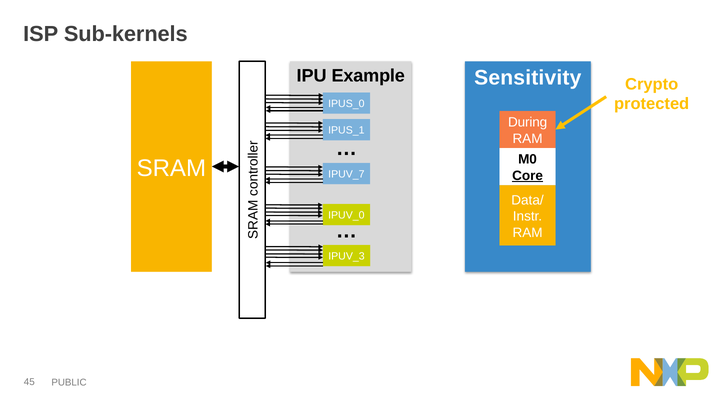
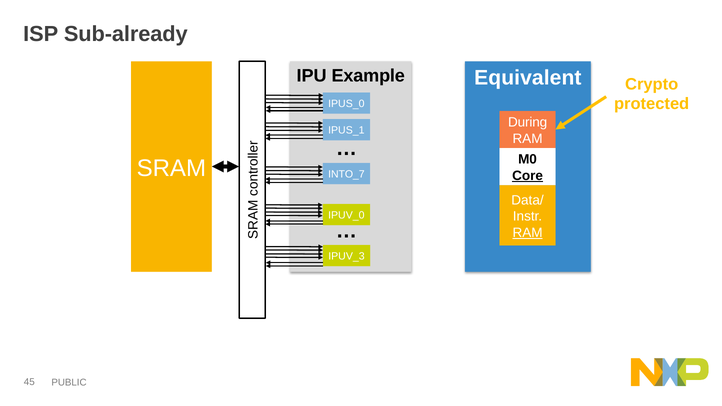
Sub-kernels: Sub-kernels -> Sub-already (126, 34)
Sensitivity: Sensitivity -> Equivalent (528, 78)
IPUV_7: IPUV_7 -> INTO_7 (346, 174)
RAM underline: none -> present (528, 233)
